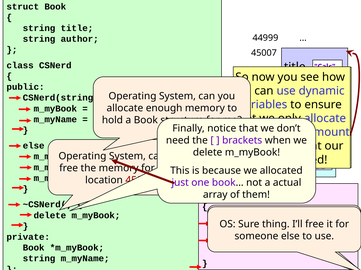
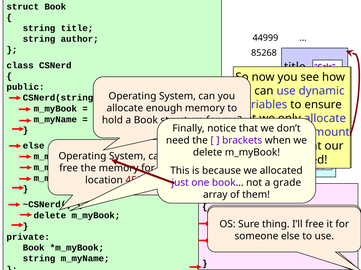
45007: 45007 -> 85268 (264, 53)
actual: actual -> grade (287, 183)
